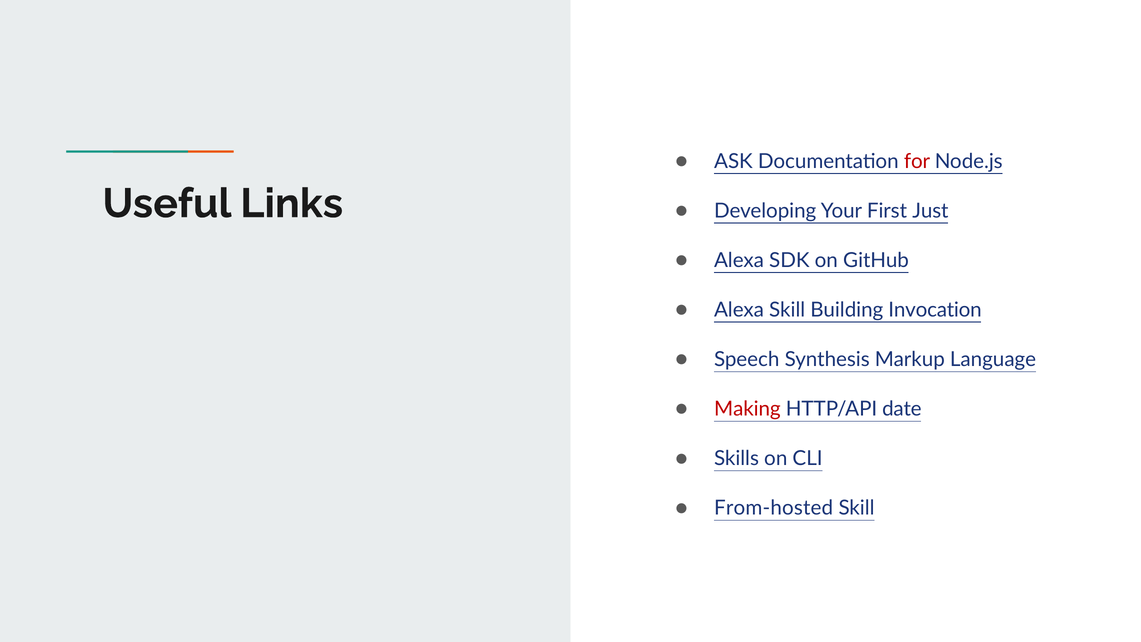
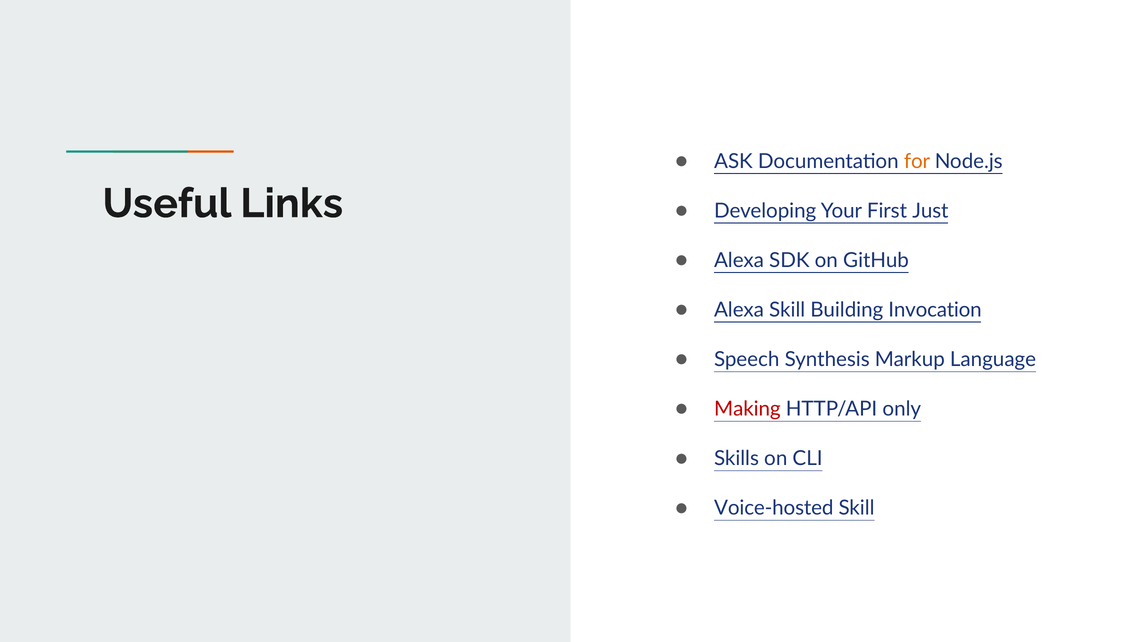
for colour: red -> orange (917, 161)
date: date -> only (902, 409)
From-hosted: From-hosted -> Voice-hosted (774, 508)
